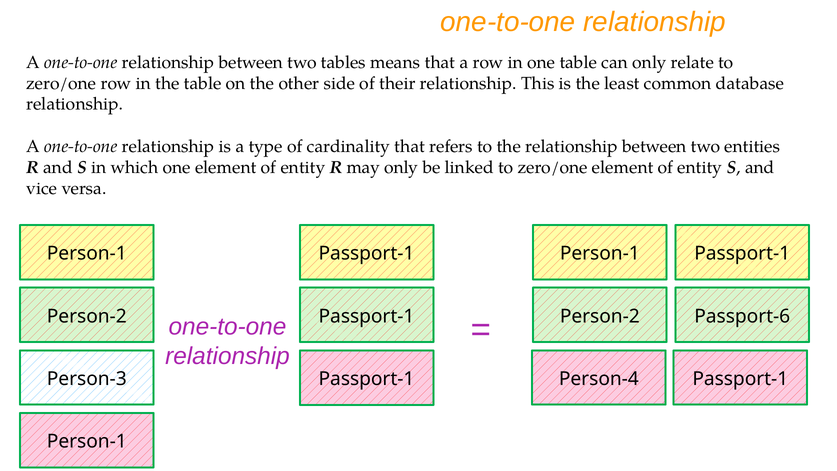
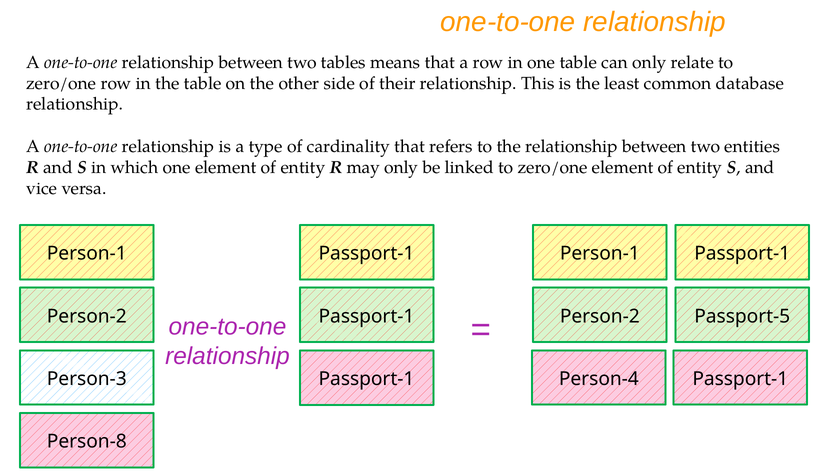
Passport-6: Passport-6 -> Passport-5 (742, 316)
Person-1: Person-1 -> Person-8 (87, 441)
